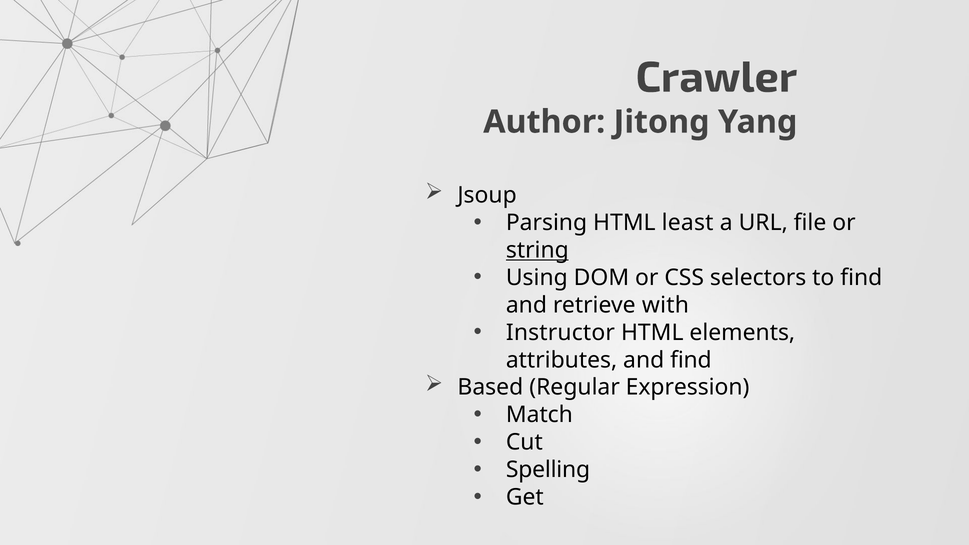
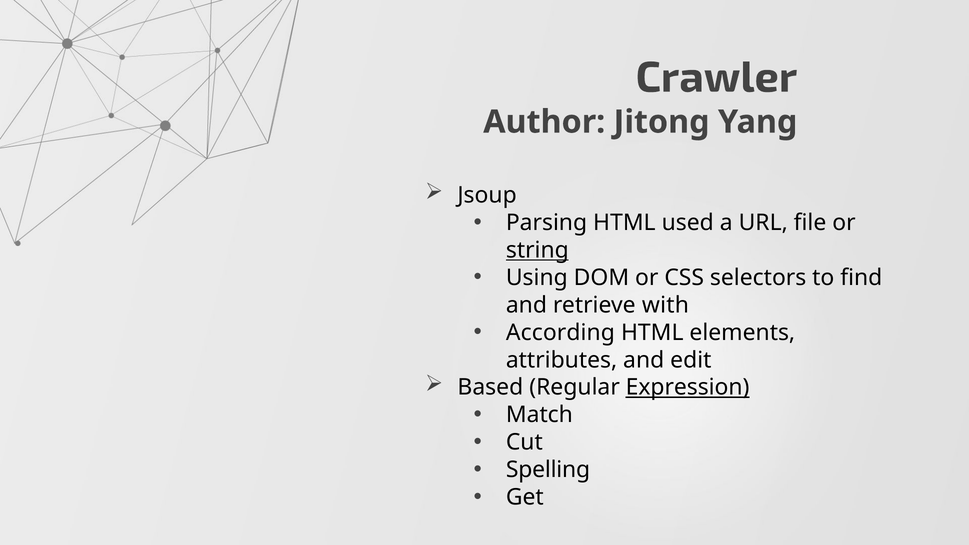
least: least -> used (688, 223)
Instructor: Instructor -> According (560, 333)
and find: find -> edit (691, 360)
Expression underline: none -> present (688, 387)
